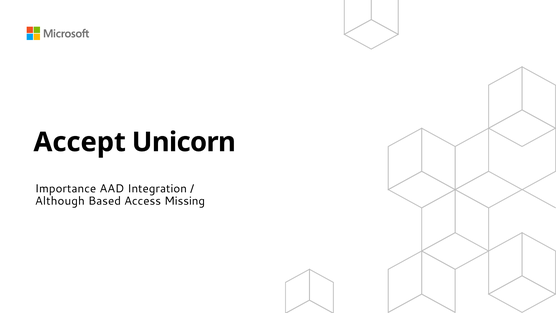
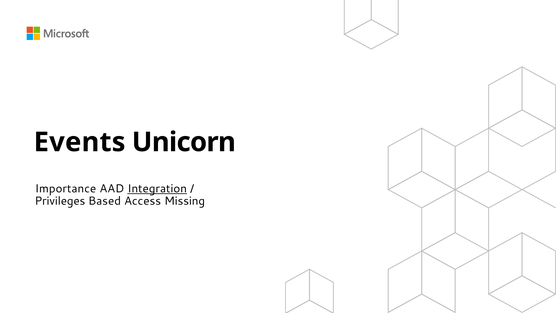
Accept: Accept -> Events (80, 142)
Integration underline: none -> present (157, 188)
Although: Although -> Privileges (60, 201)
